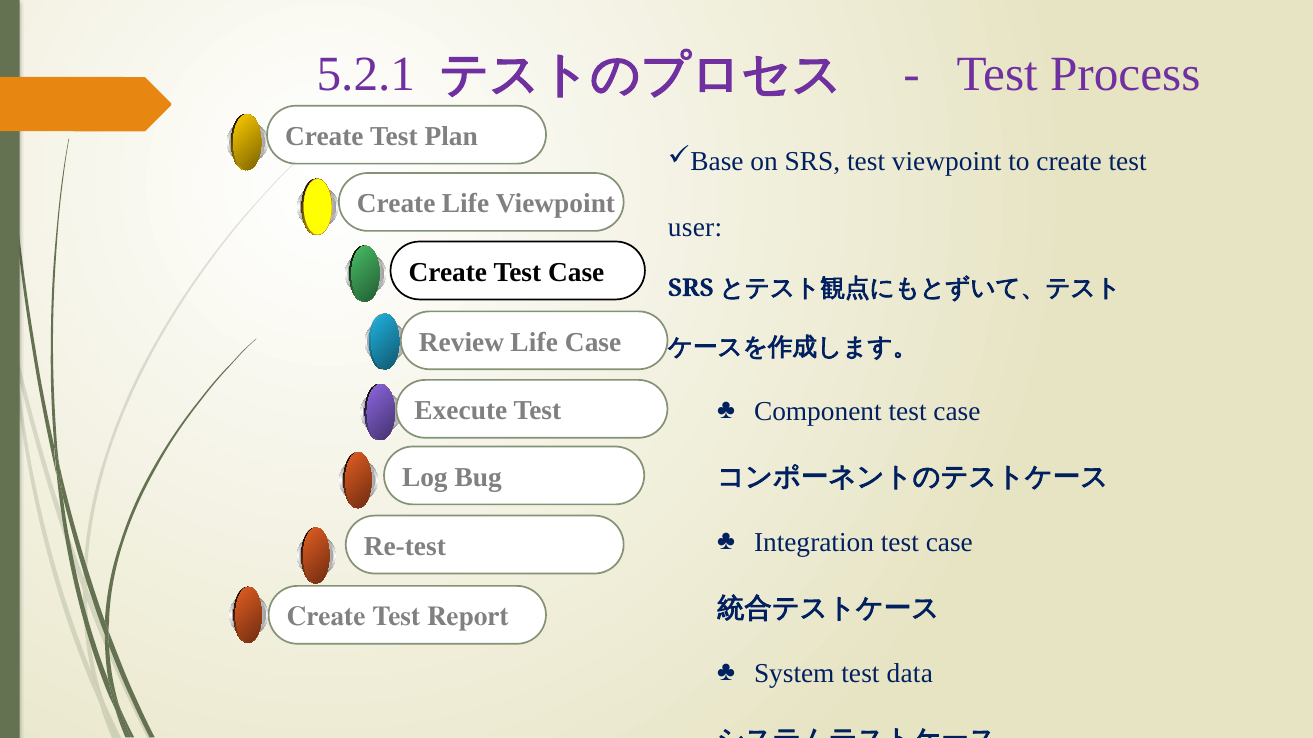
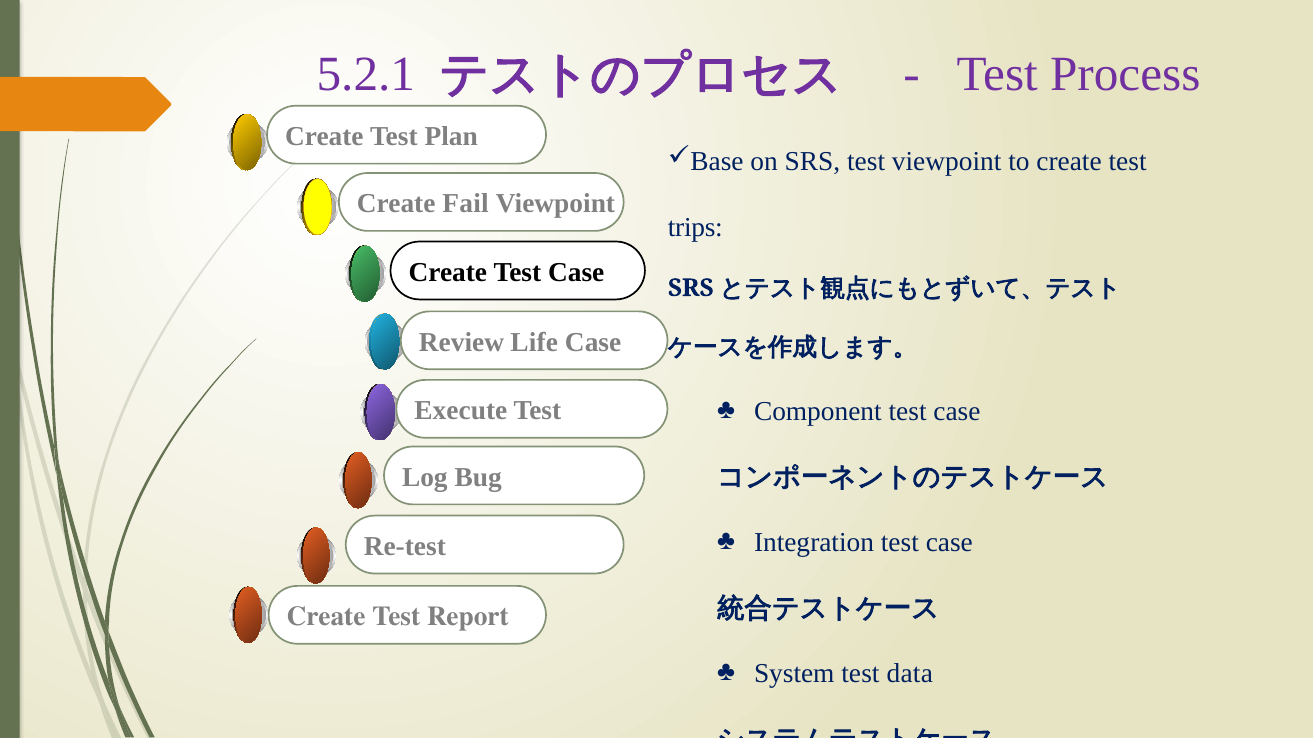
Create Life: Life -> Fail (466, 204)
user: user -> trips (695, 228)
